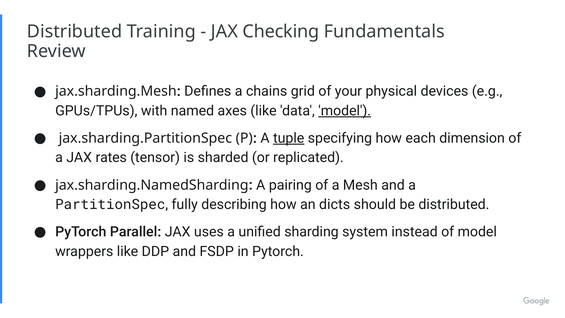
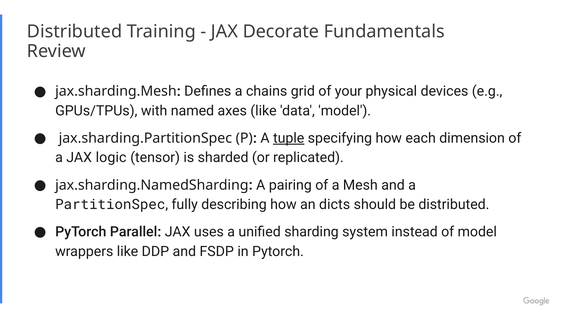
Checking: Checking -> Decorate (281, 32)
model underline: present -> none (345, 111)
rates: rates -> logic (111, 158)
